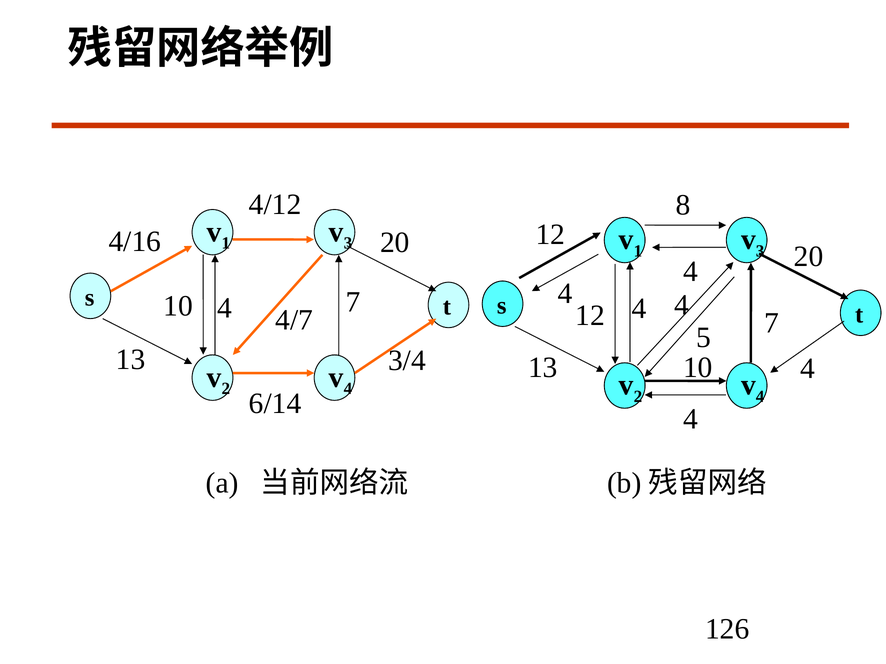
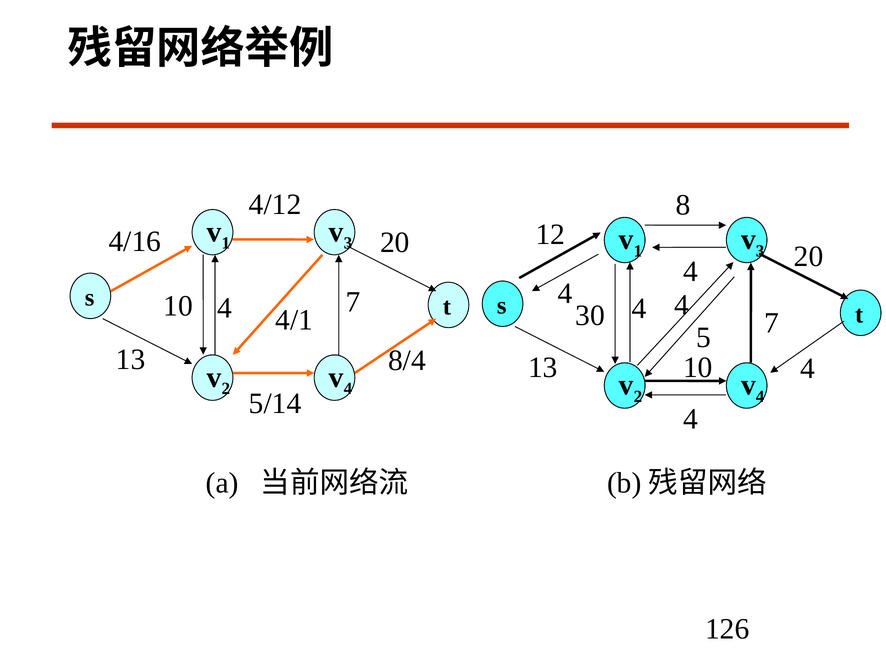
10 12: 12 -> 30 (590, 316)
4/7: 4/7 -> 4/1 (294, 320)
3/4: 3/4 -> 8/4 (407, 361)
6/14: 6/14 -> 5/14 (275, 404)
